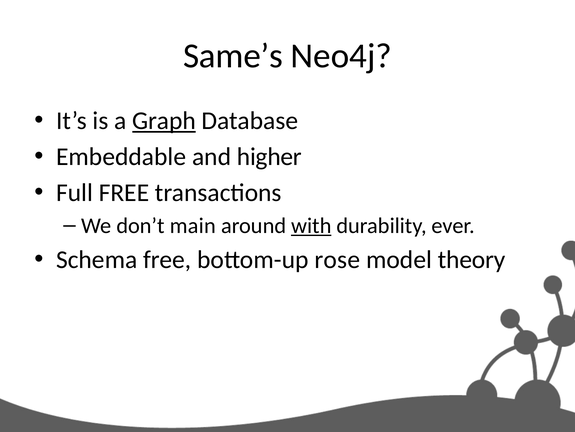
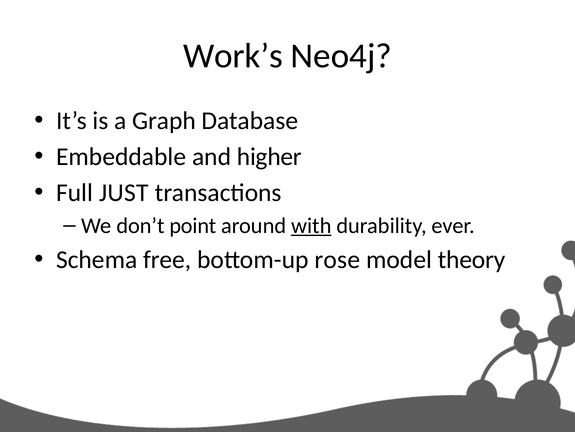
Same’s: Same’s -> Work’s (233, 56)
Graph underline: present -> none (164, 121)
Full FREE: FREE -> JUST (124, 192)
main: main -> point (193, 225)
